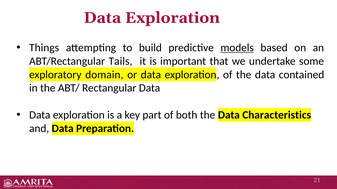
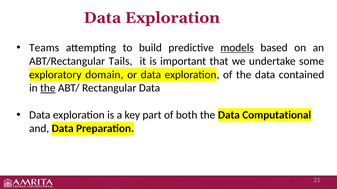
Things: Things -> Teams (44, 48)
the underline: none -> present (48, 88)
Characteristics: Characteristics -> Computational (277, 115)
